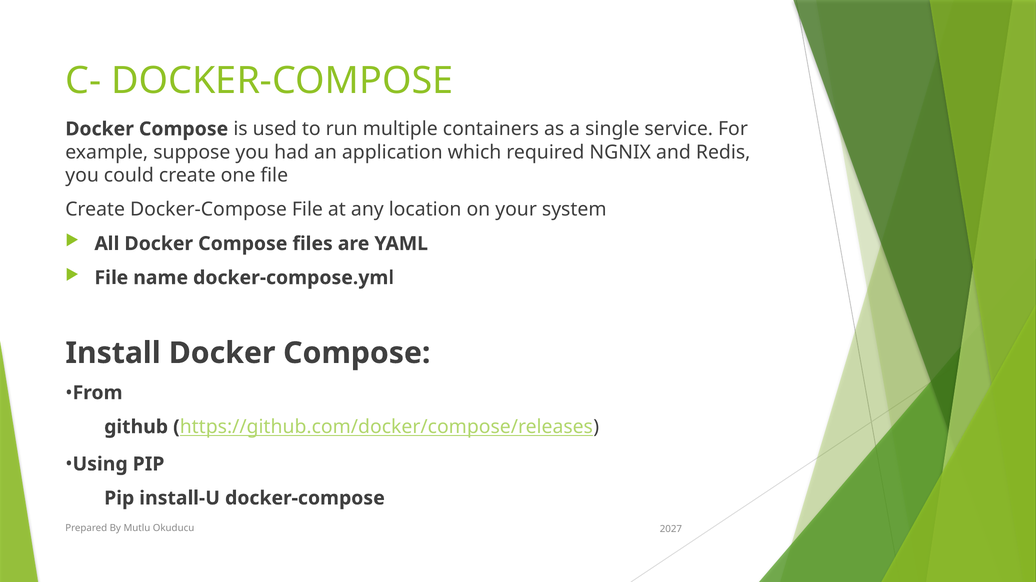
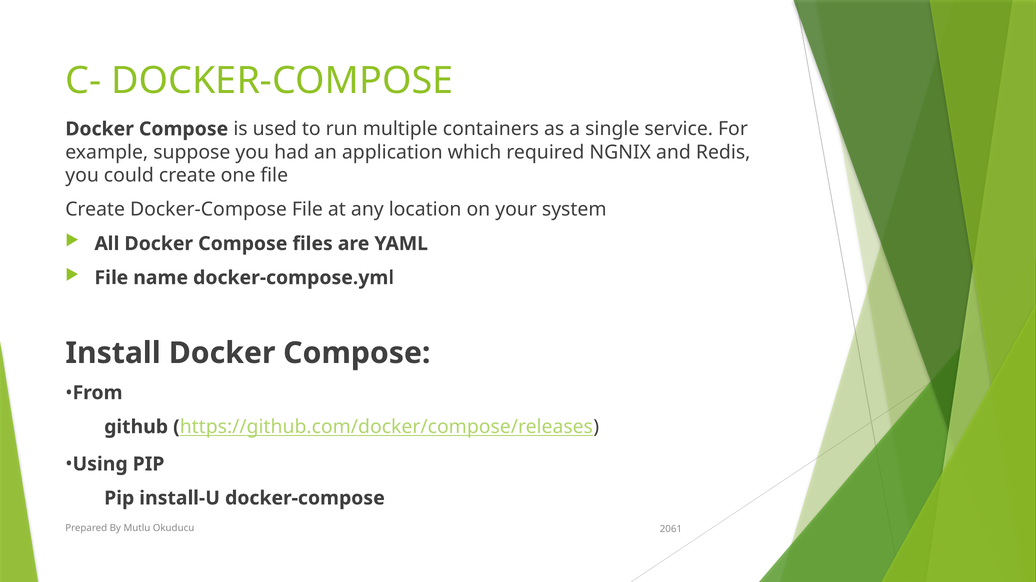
2027: 2027 -> 2061 (671, 530)
